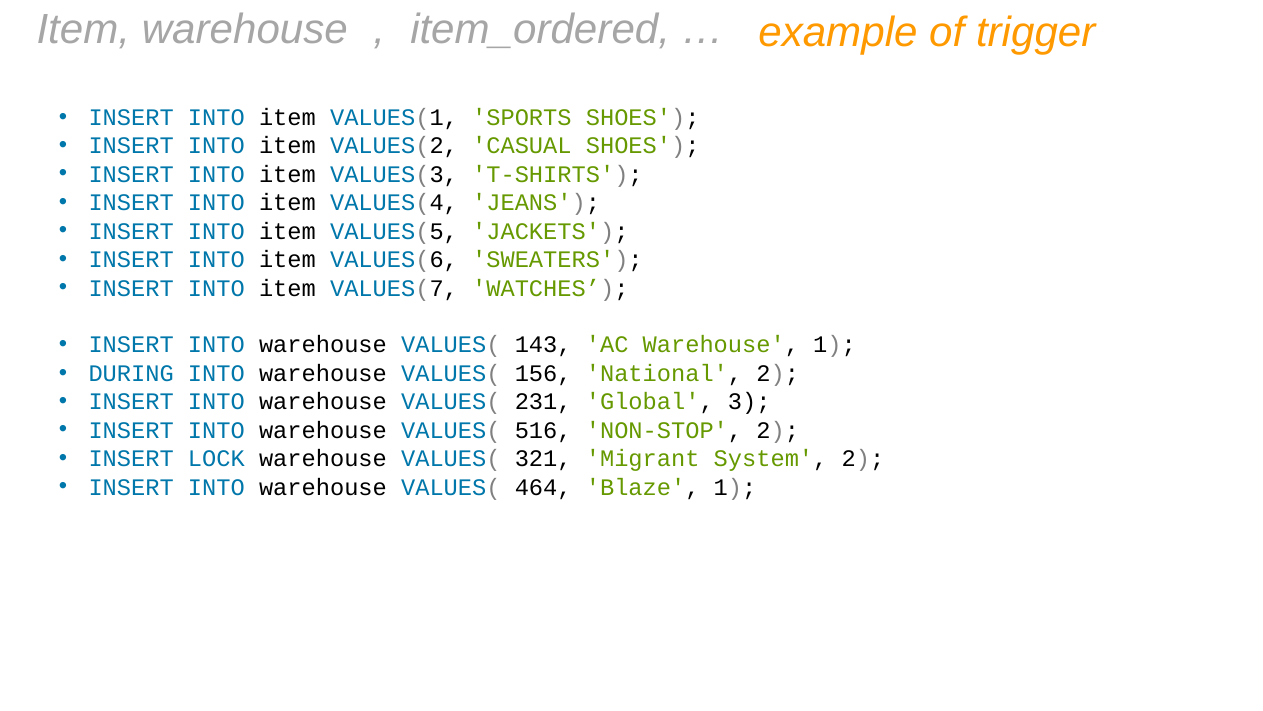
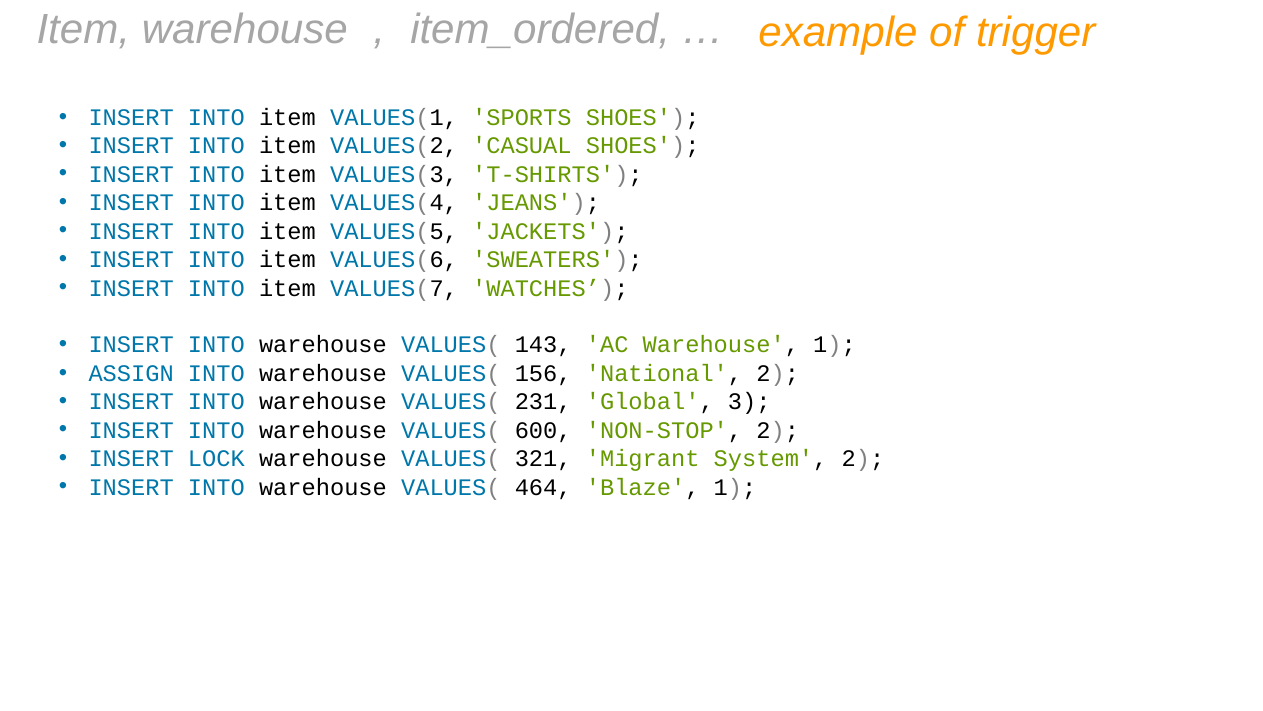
DURING: DURING -> ASSIGN (131, 373)
516: 516 -> 600 (543, 430)
